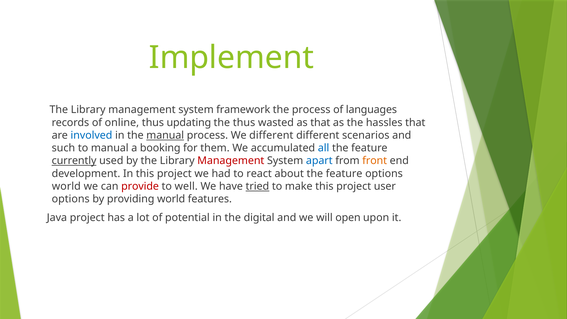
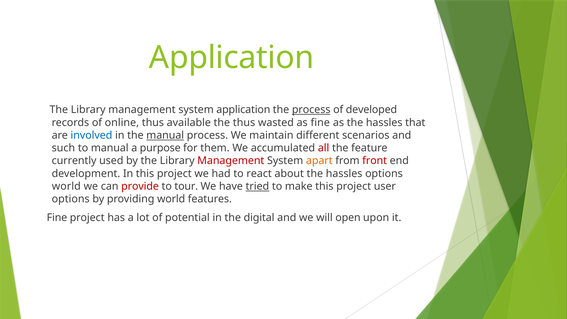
Implement: Implement -> Application (232, 58)
system framework: framework -> application (243, 110)
process underline: none -> present (311, 110)
languages: languages -> developed (371, 110)
updating: updating -> available (189, 122)
as that: that -> fine (320, 122)
We different: different -> maintain (271, 135)
booking: booking -> purpose (160, 148)
all colour: blue -> red (324, 148)
currently underline: present -> none (74, 161)
apart colour: blue -> orange (319, 161)
front colour: orange -> red (375, 161)
about the feature: feature -> hassles (344, 174)
well: well -> tour (186, 186)
Java: Java -> Fine (57, 218)
